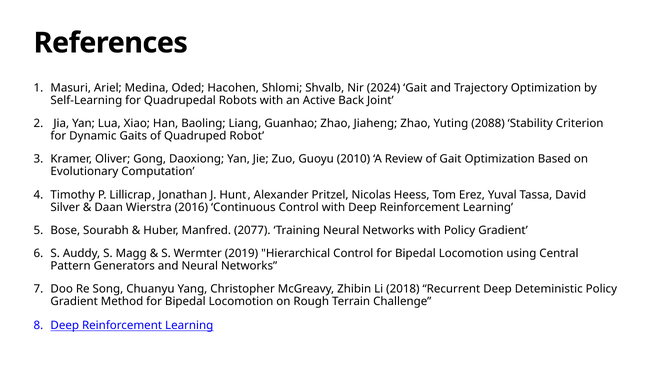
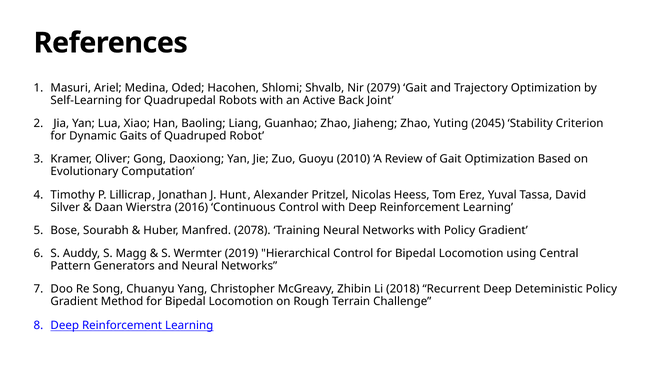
2024: 2024 -> 2079 (384, 88)
2088: 2088 -> 2045 (488, 124)
2077: 2077 -> 2078 (252, 230)
